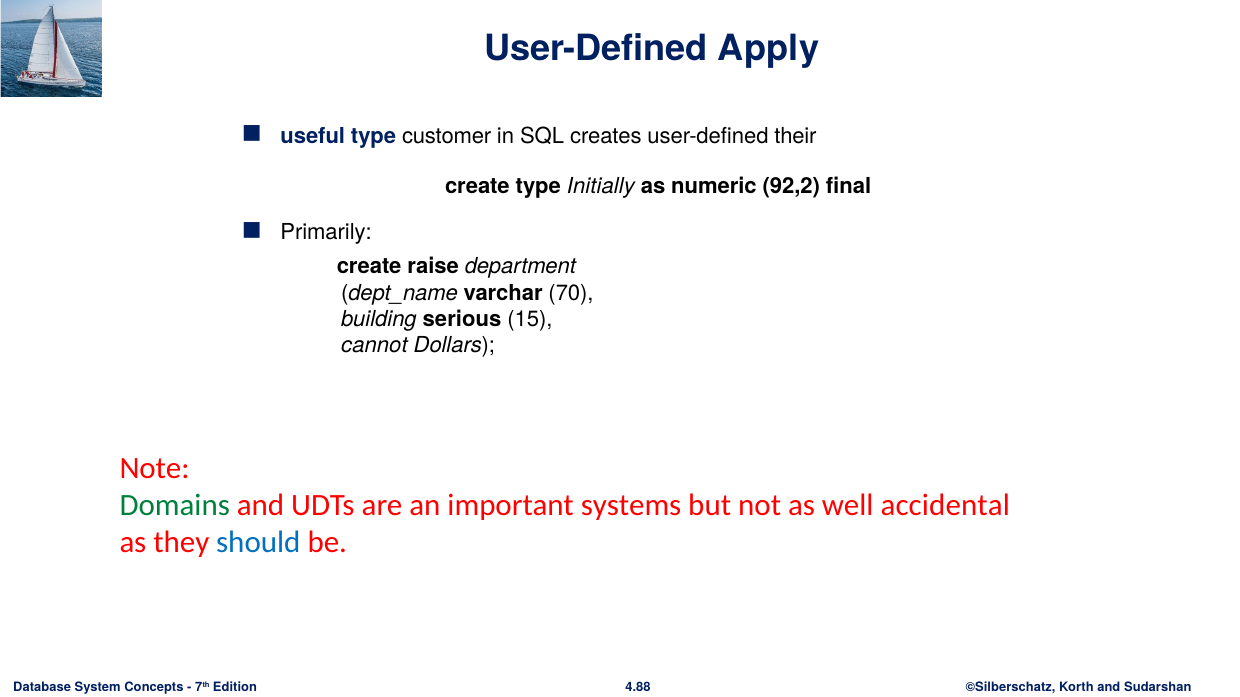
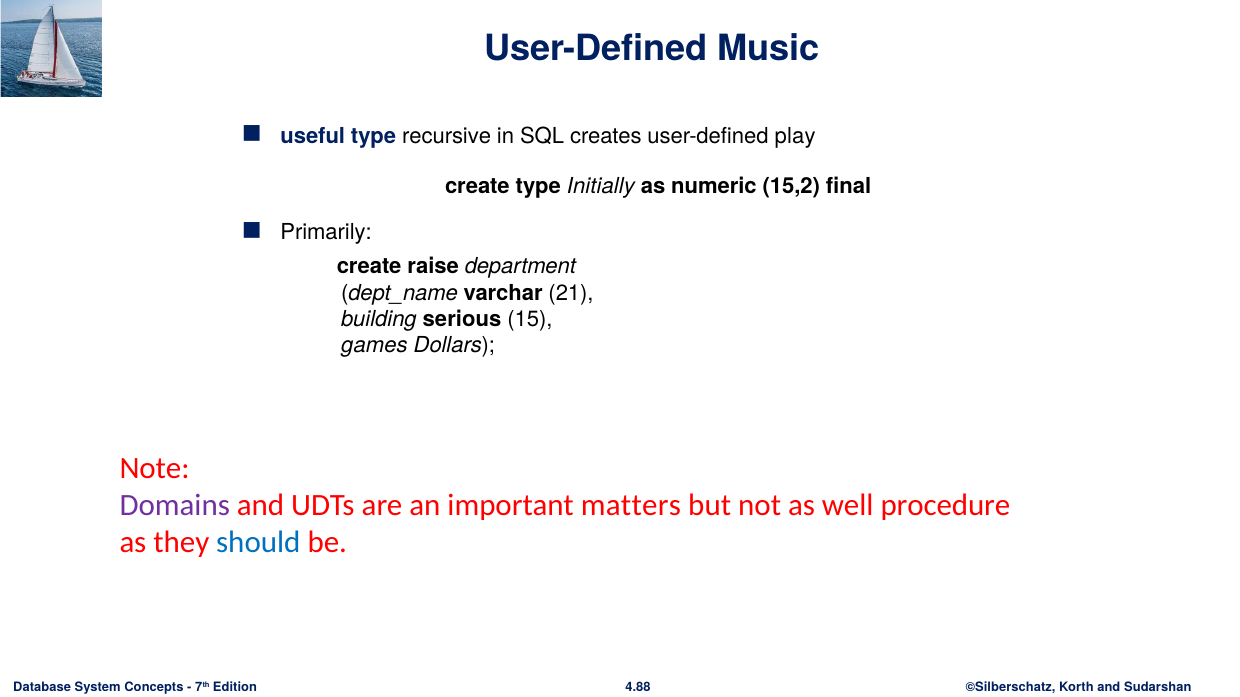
Apply: Apply -> Music (769, 49)
customer: customer -> recursive (447, 136)
their: their -> play (795, 136)
92,2: 92,2 -> 15,2 (791, 186)
70: 70 -> 21 (571, 293)
cannot: cannot -> games (374, 346)
Domains colour: green -> purple (175, 506)
systems: systems -> matters (631, 506)
accidental: accidental -> procedure (945, 506)
